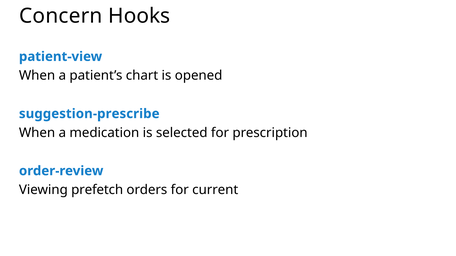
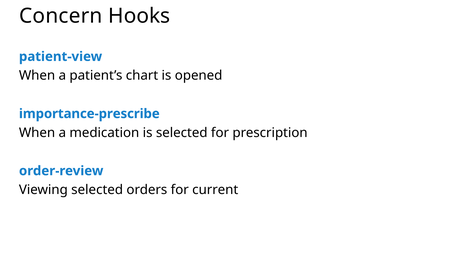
suggestion-prescribe: suggestion-prescribe -> importance-prescribe (89, 114)
Viewing prefetch: prefetch -> selected (97, 190)
